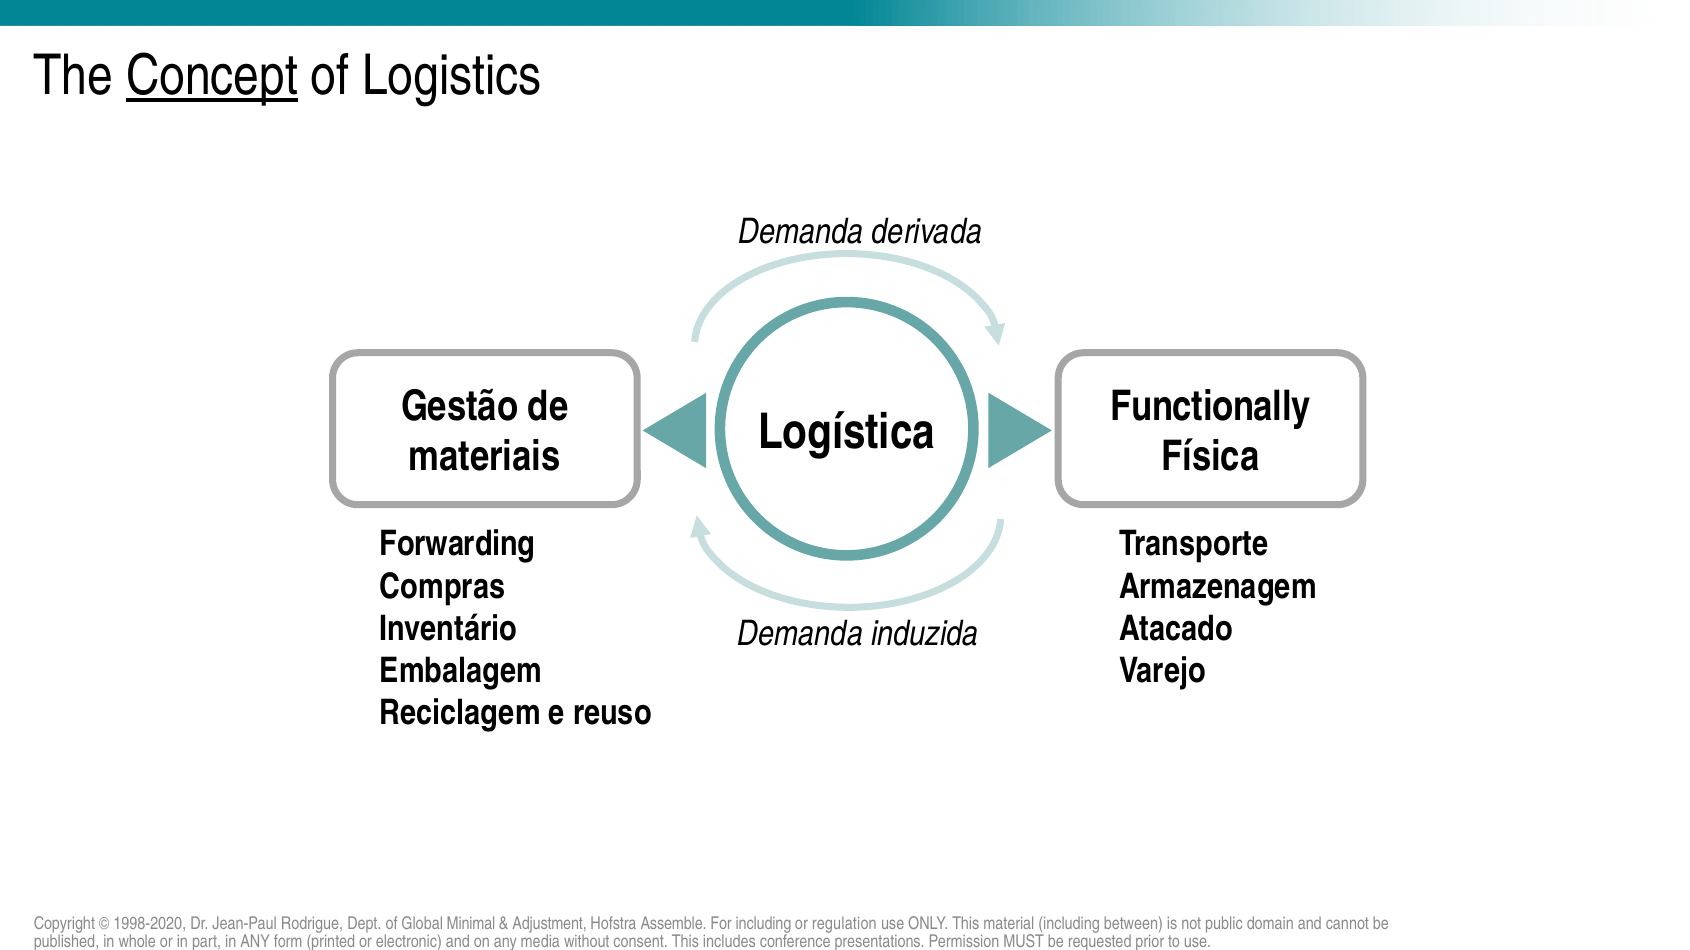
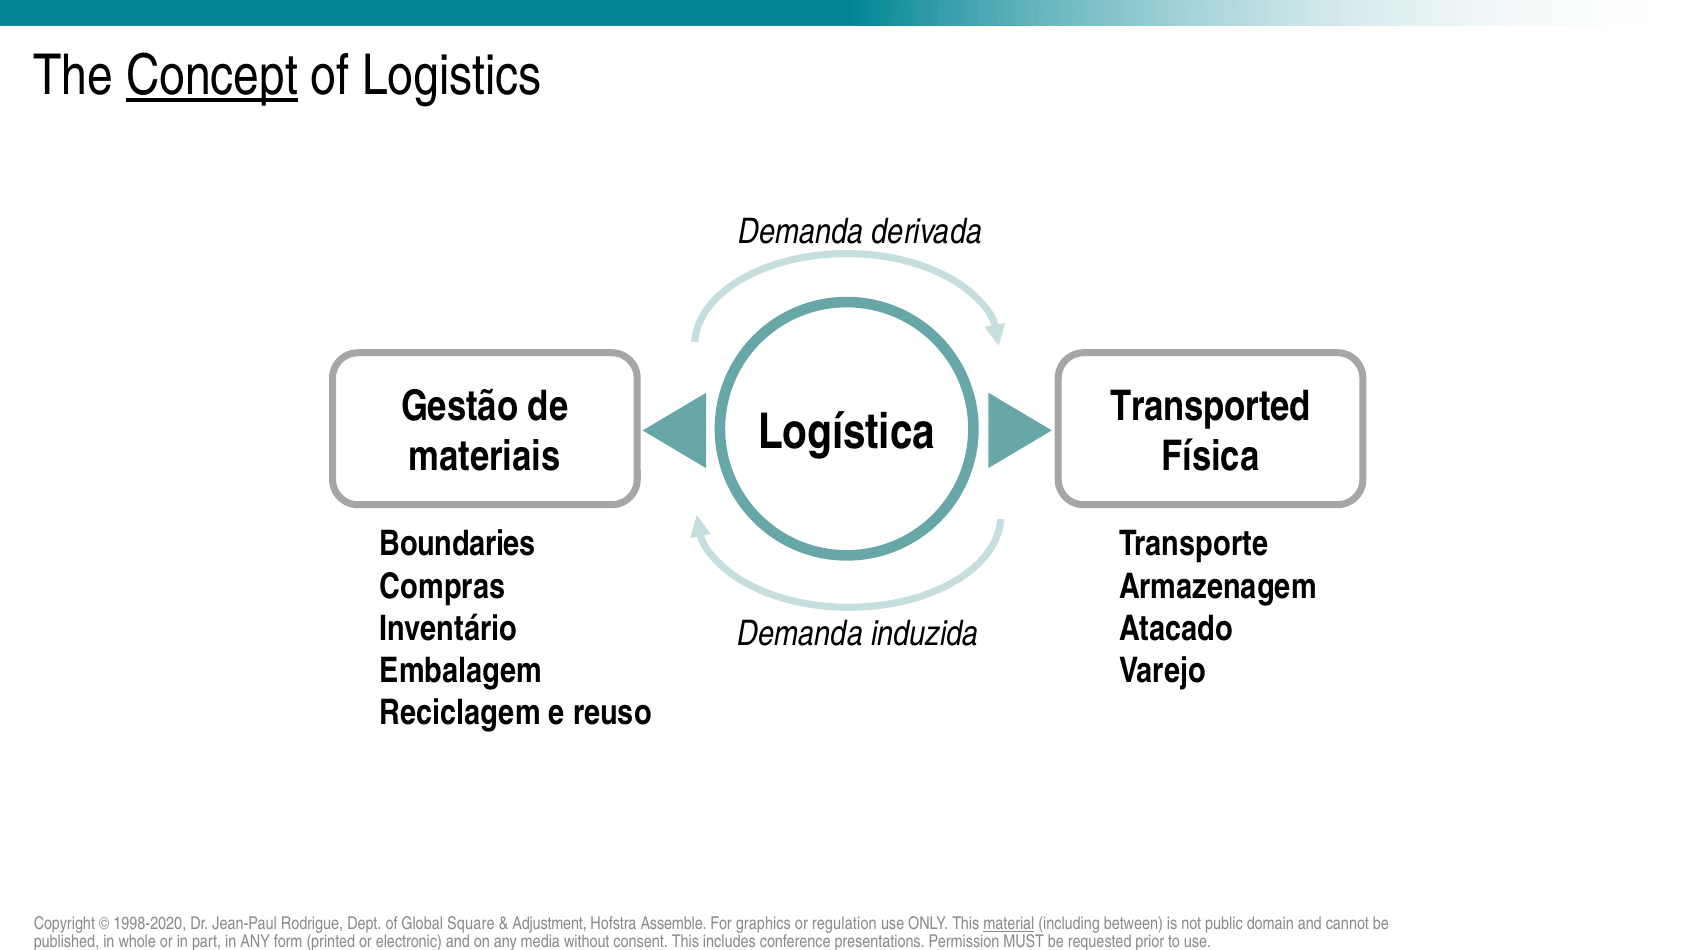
Functionally: Functionally -> Transported (1211, 407)
Forwarding: Forwarding -> Boundaries (458, 545)
Minimal: Minimal -> Square (471, 924)
For including: including -> graphics (763, 924)
material underline: none -> present (1009, 924)
